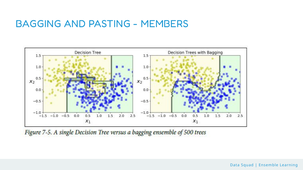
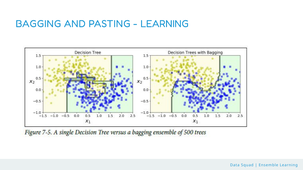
MEMBERS: MEMBERS -> LEARNING (165, 24)
